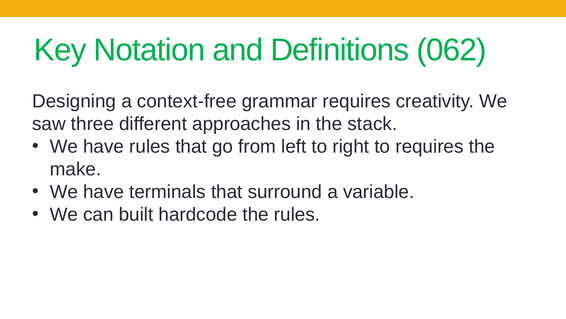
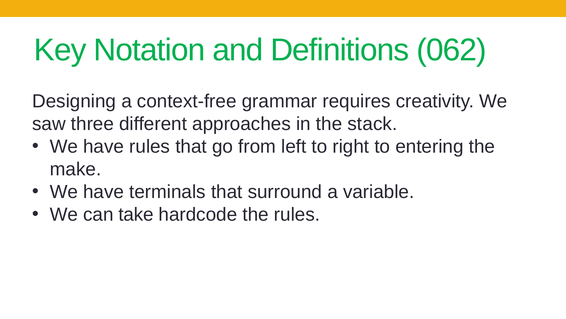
to requires: requires -> entering (429, 146)
built: built -> take (136, 214)
